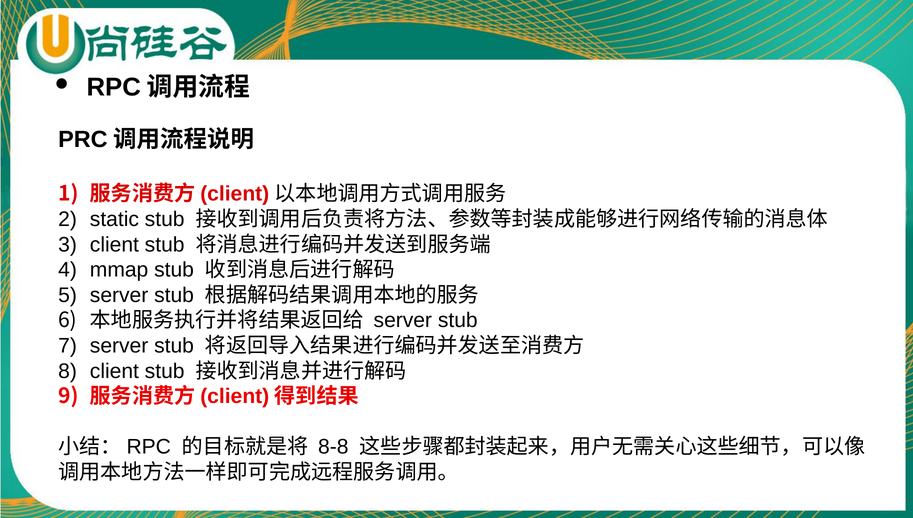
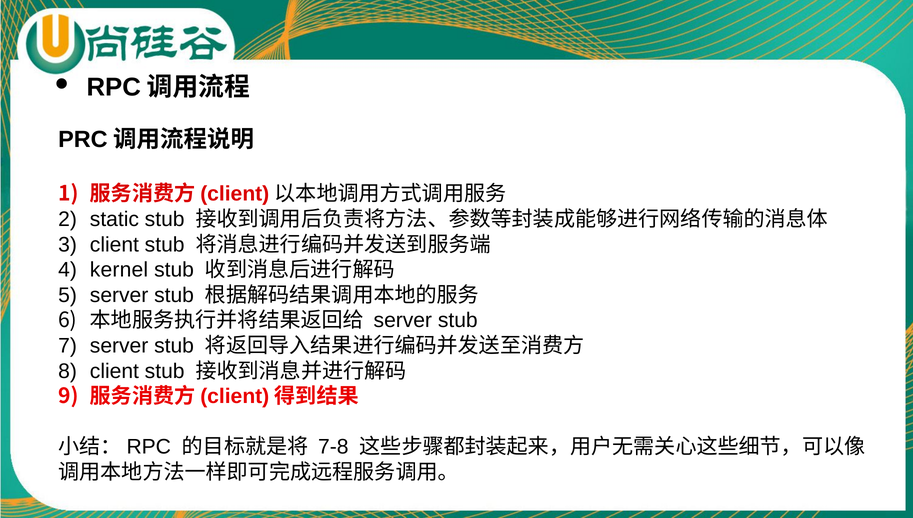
mmap: mmap -> kernel (119, 270)
8-8: 8-8 -> 7-8 (333, 447)
